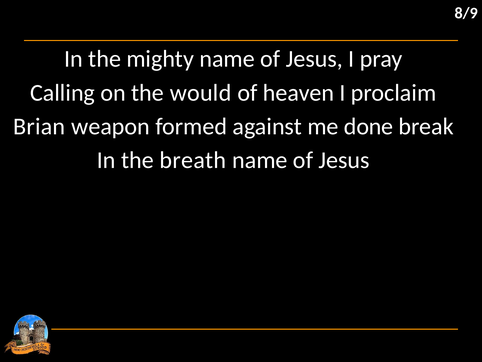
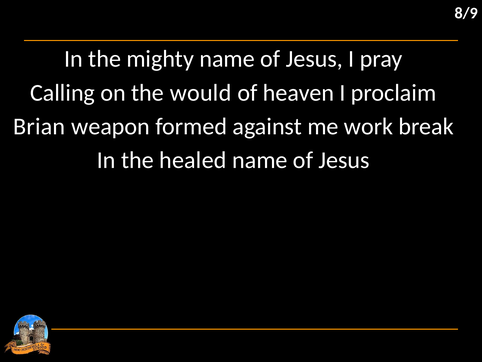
done: done -> work (369, 126)
breath: breath -> healed (193, 160)
